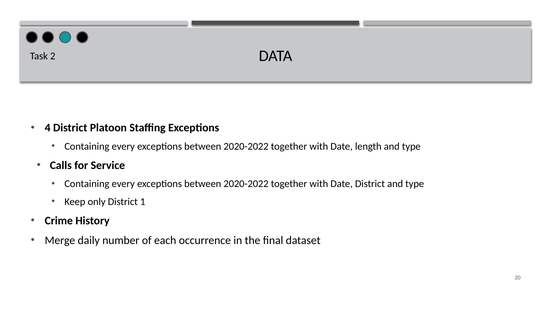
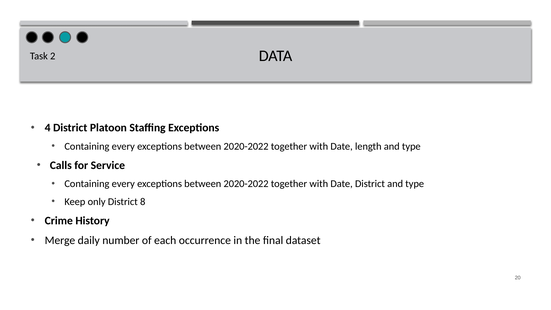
1: 1 -> 8 (143, 202)
